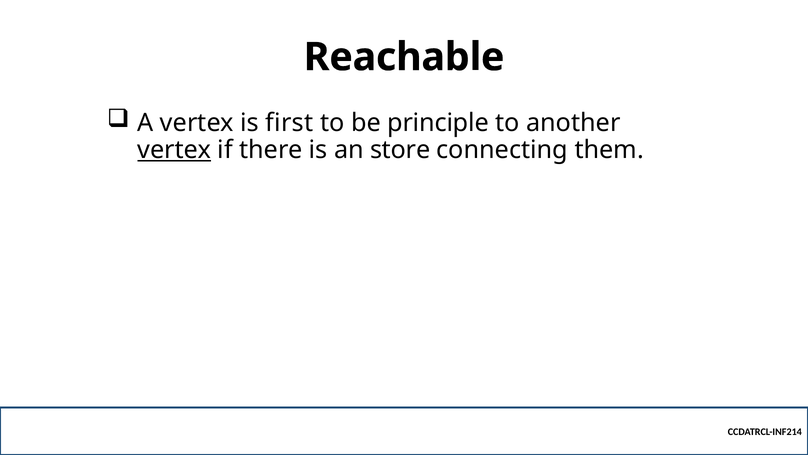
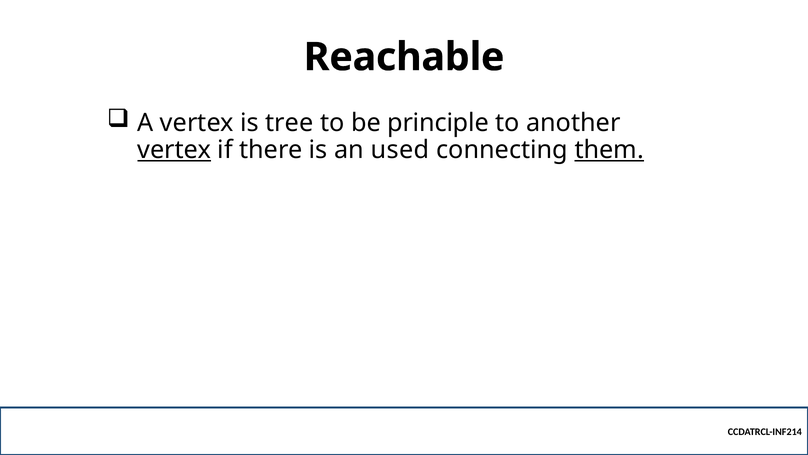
first: first -> tree (289, 123)
store: store -> used (400, 150)
them underline: none -> present (609, 150)
